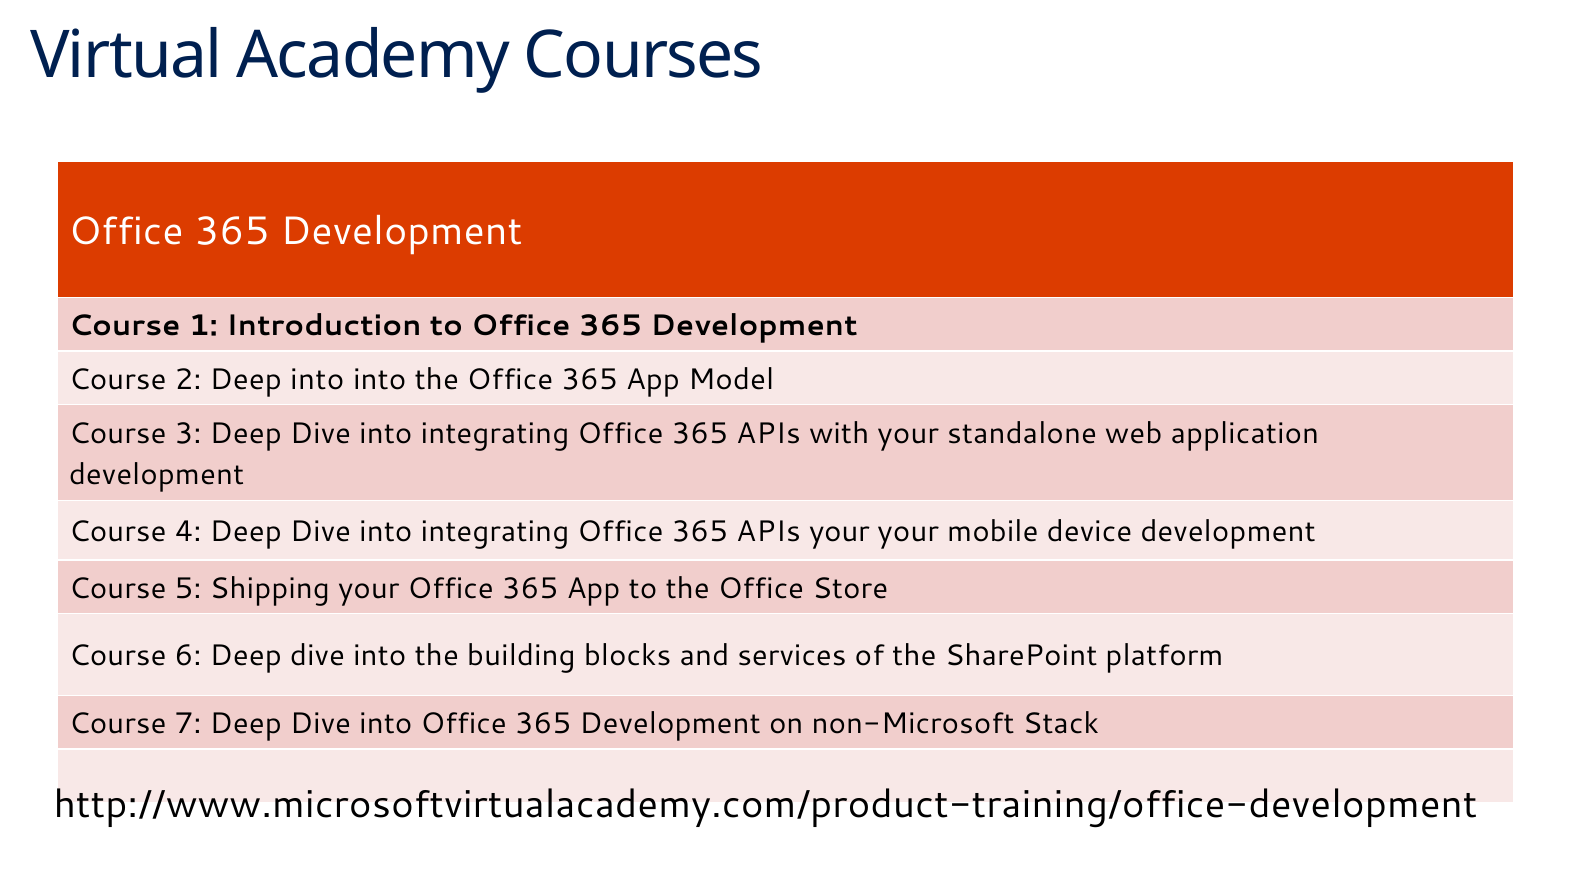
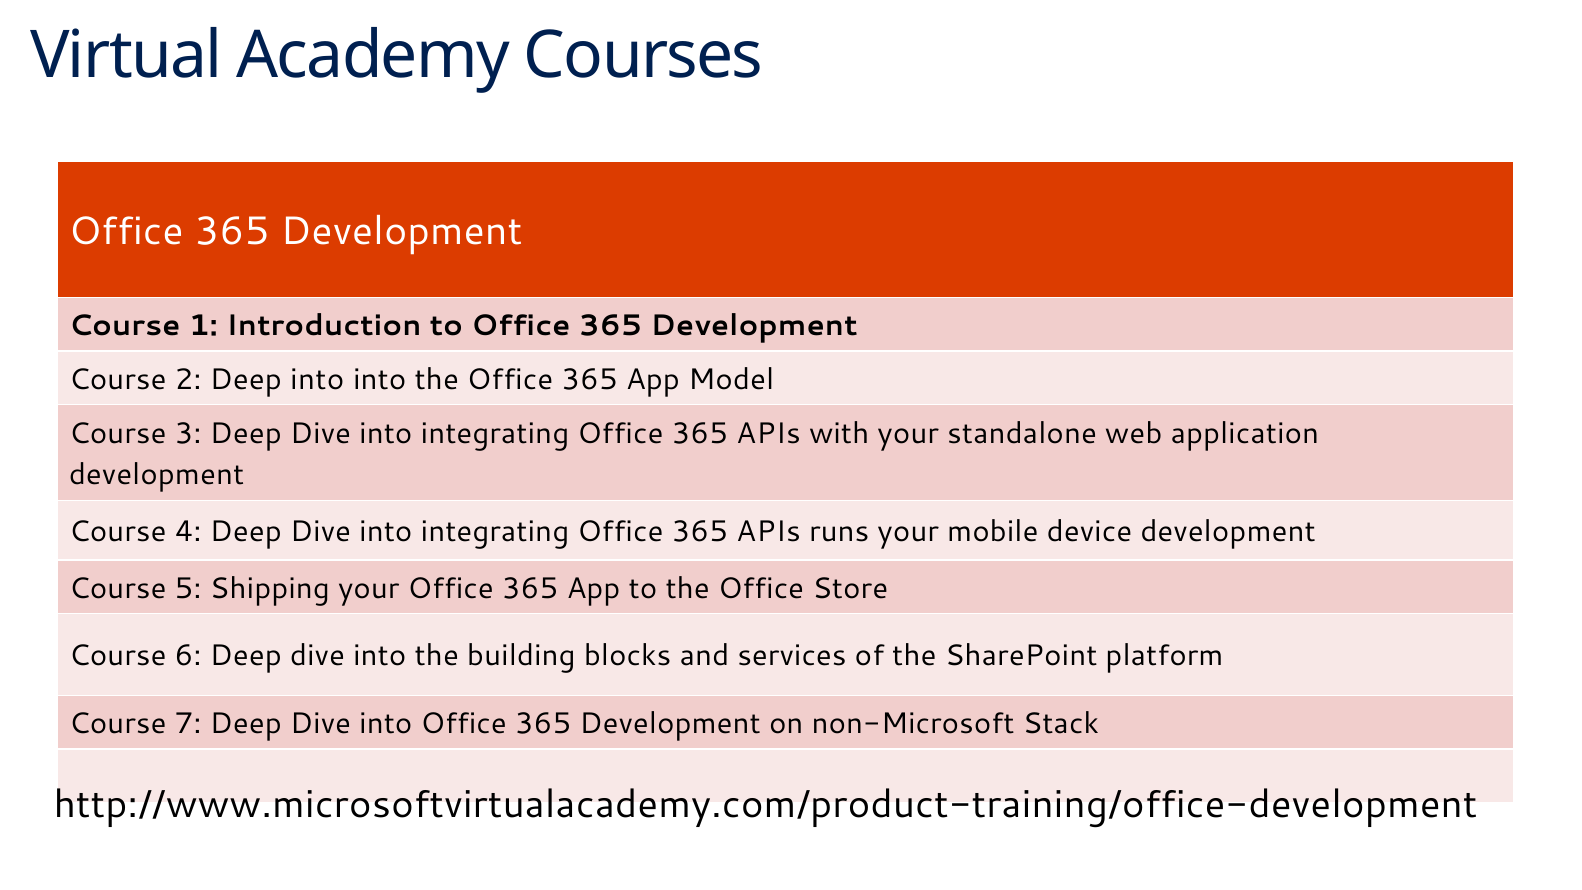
APIs your: your -> runs (839, 532)
